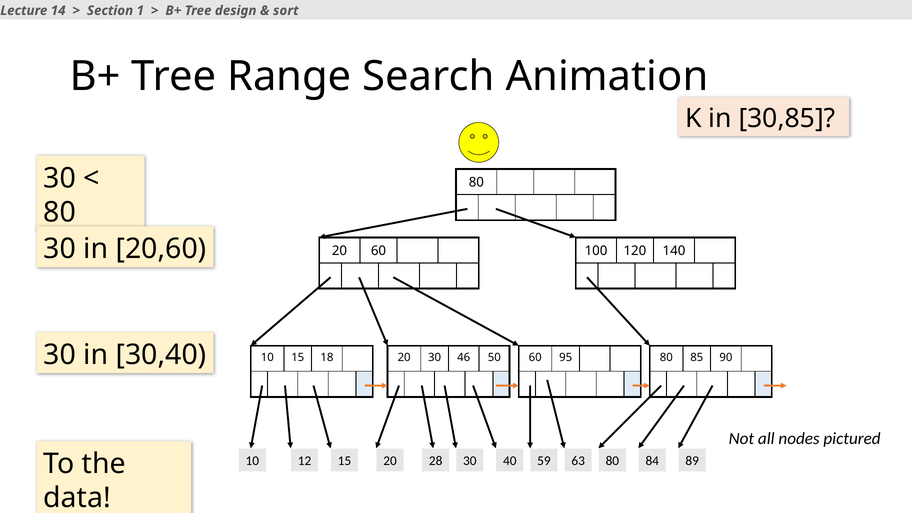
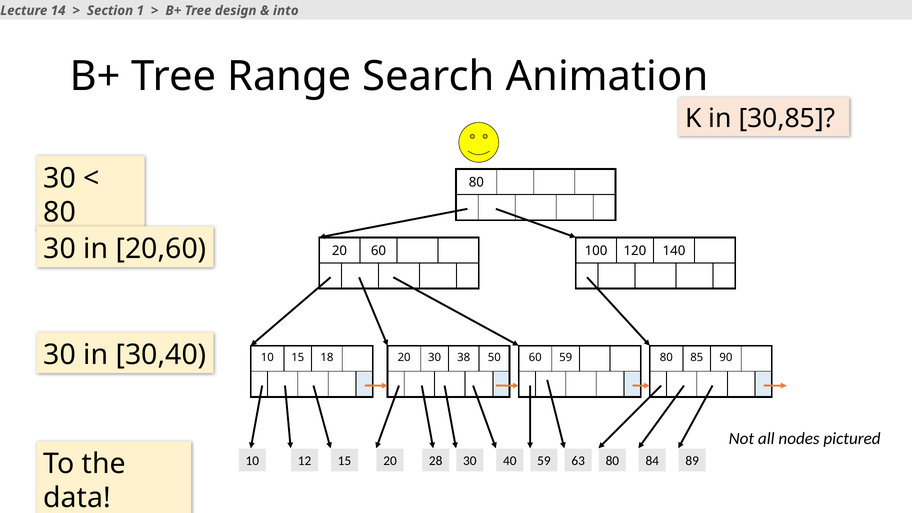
sort: sort -> into (286, 11)
46: 46 -> 38 (464, 358)
60 95: 95 -> 59 (566, 358)
